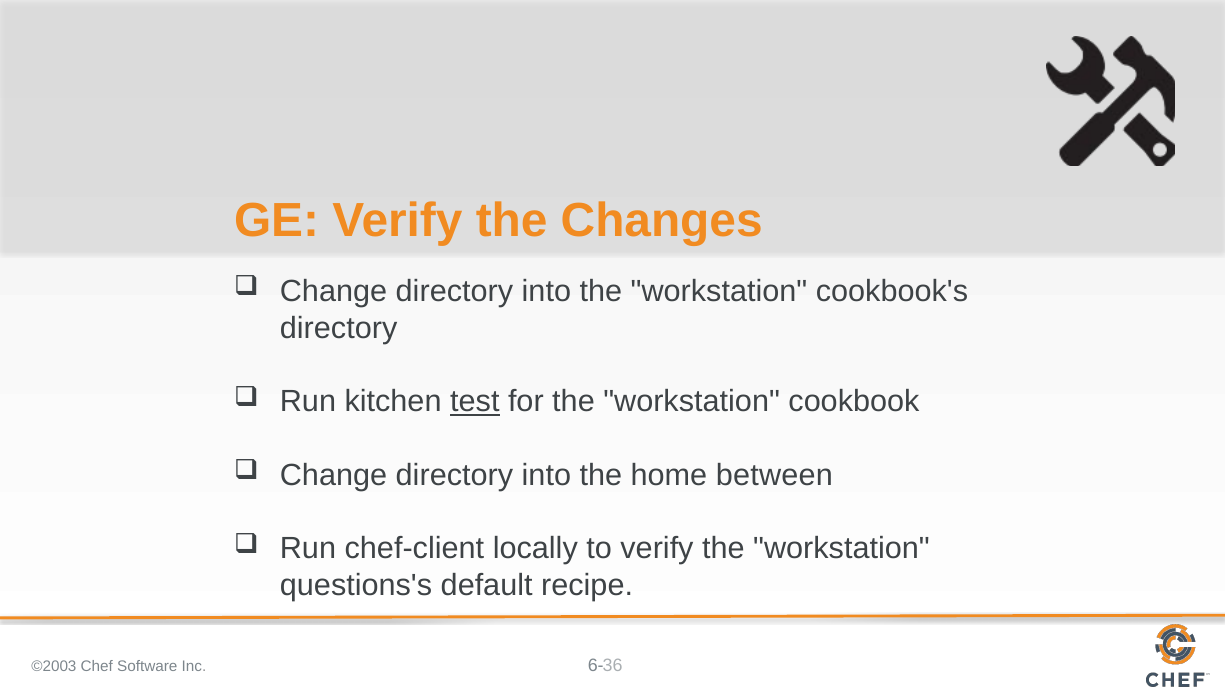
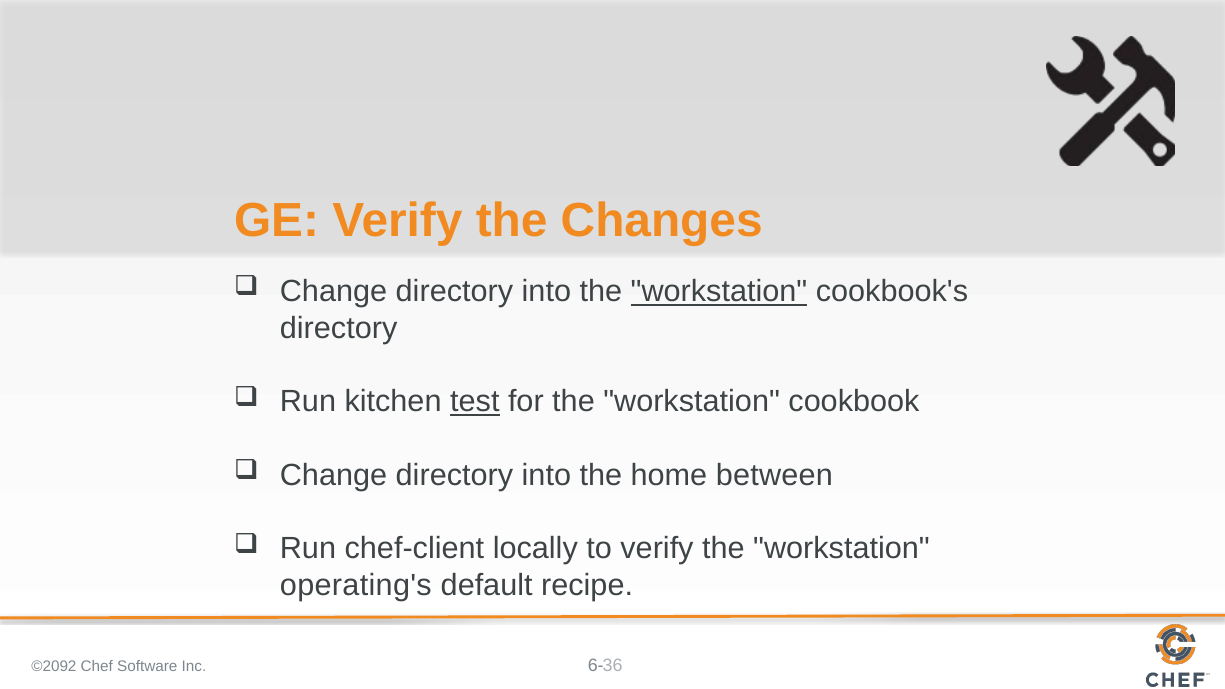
workstation underline: none -> present (719, 292)
questions's: questions's -> operating's (356, 586)
©2003: ©2003 -> ©2092 (54, 667)
